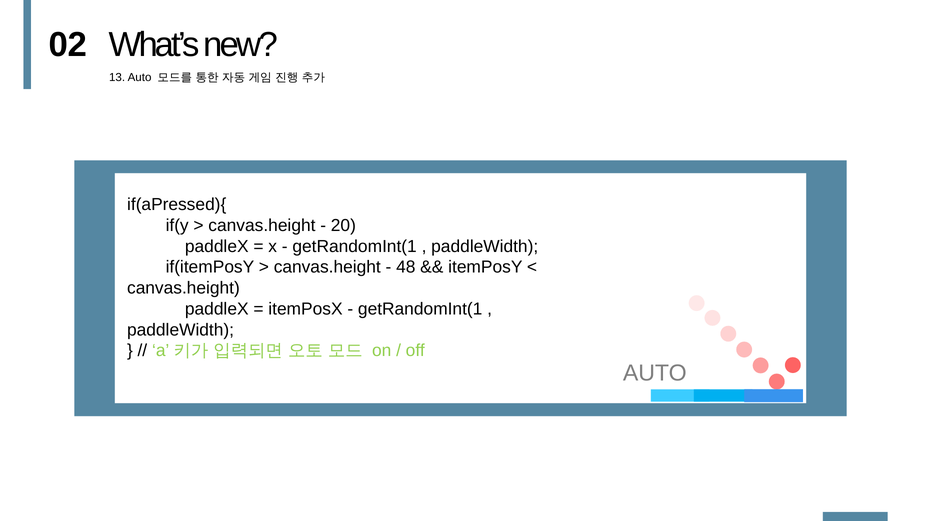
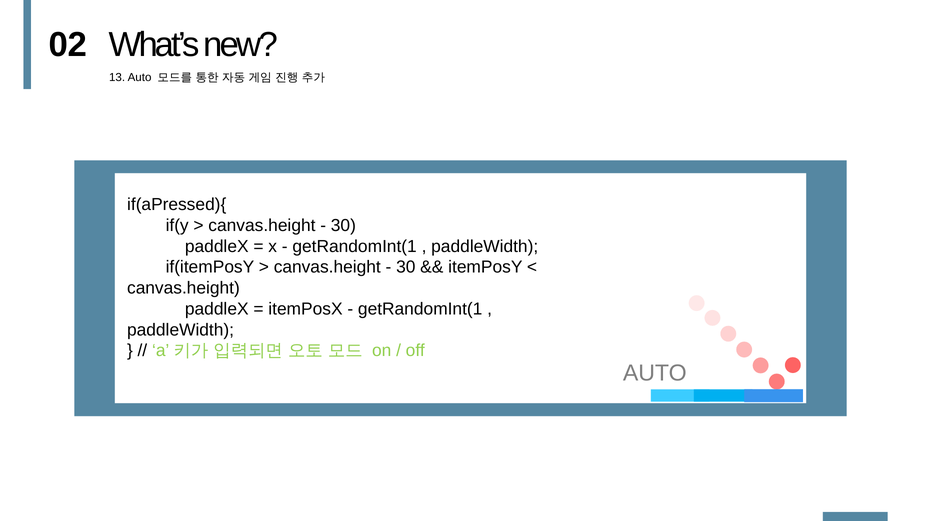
20: 20 -> 30 (343, 226)
48: 48 -> 30 (406, 267)
